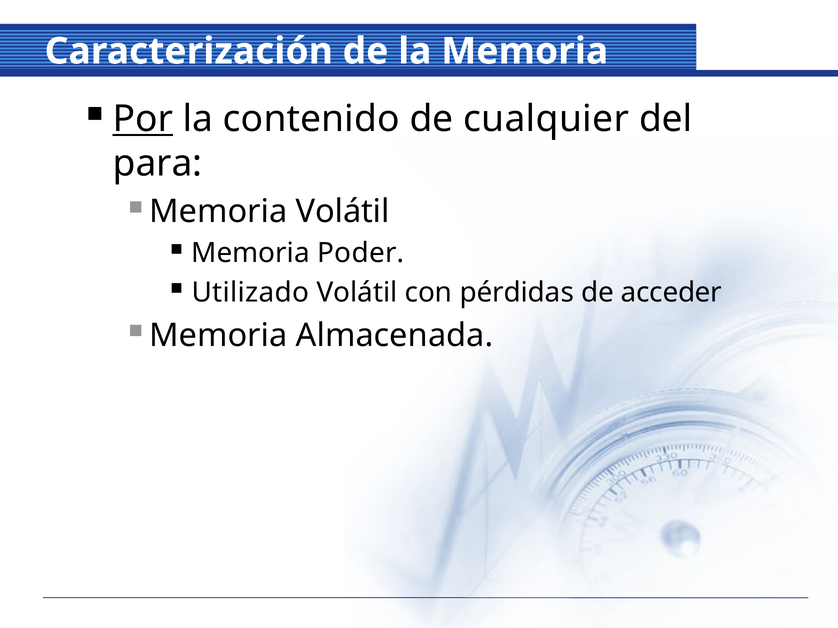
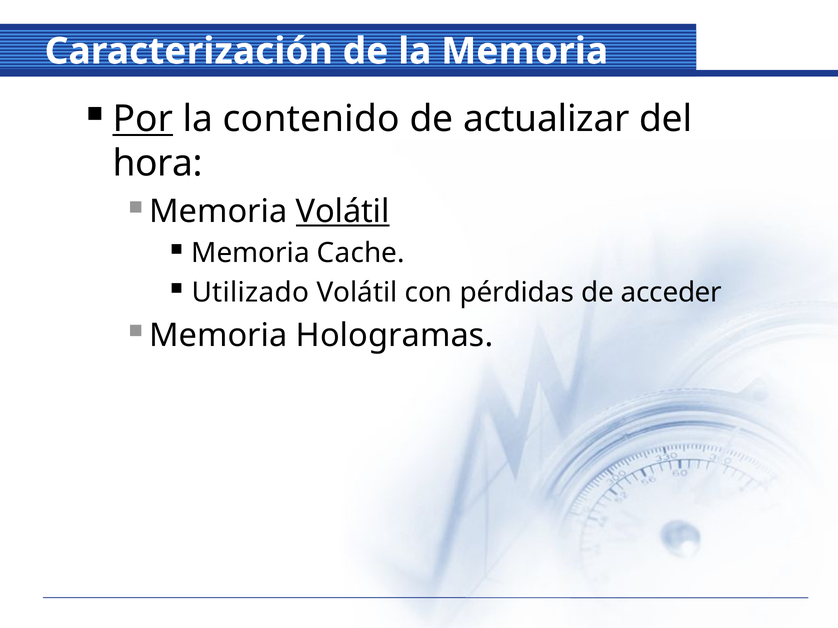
cualquier: cualquier -> actualizar (546, 119)
para: para -> hora (158, 164)
Volátil underline: none -> present (343, 212)
Poder: Poder -> Cache (361, 253)
Almacenada: Almacenada -> Hologramas (395, 336)
